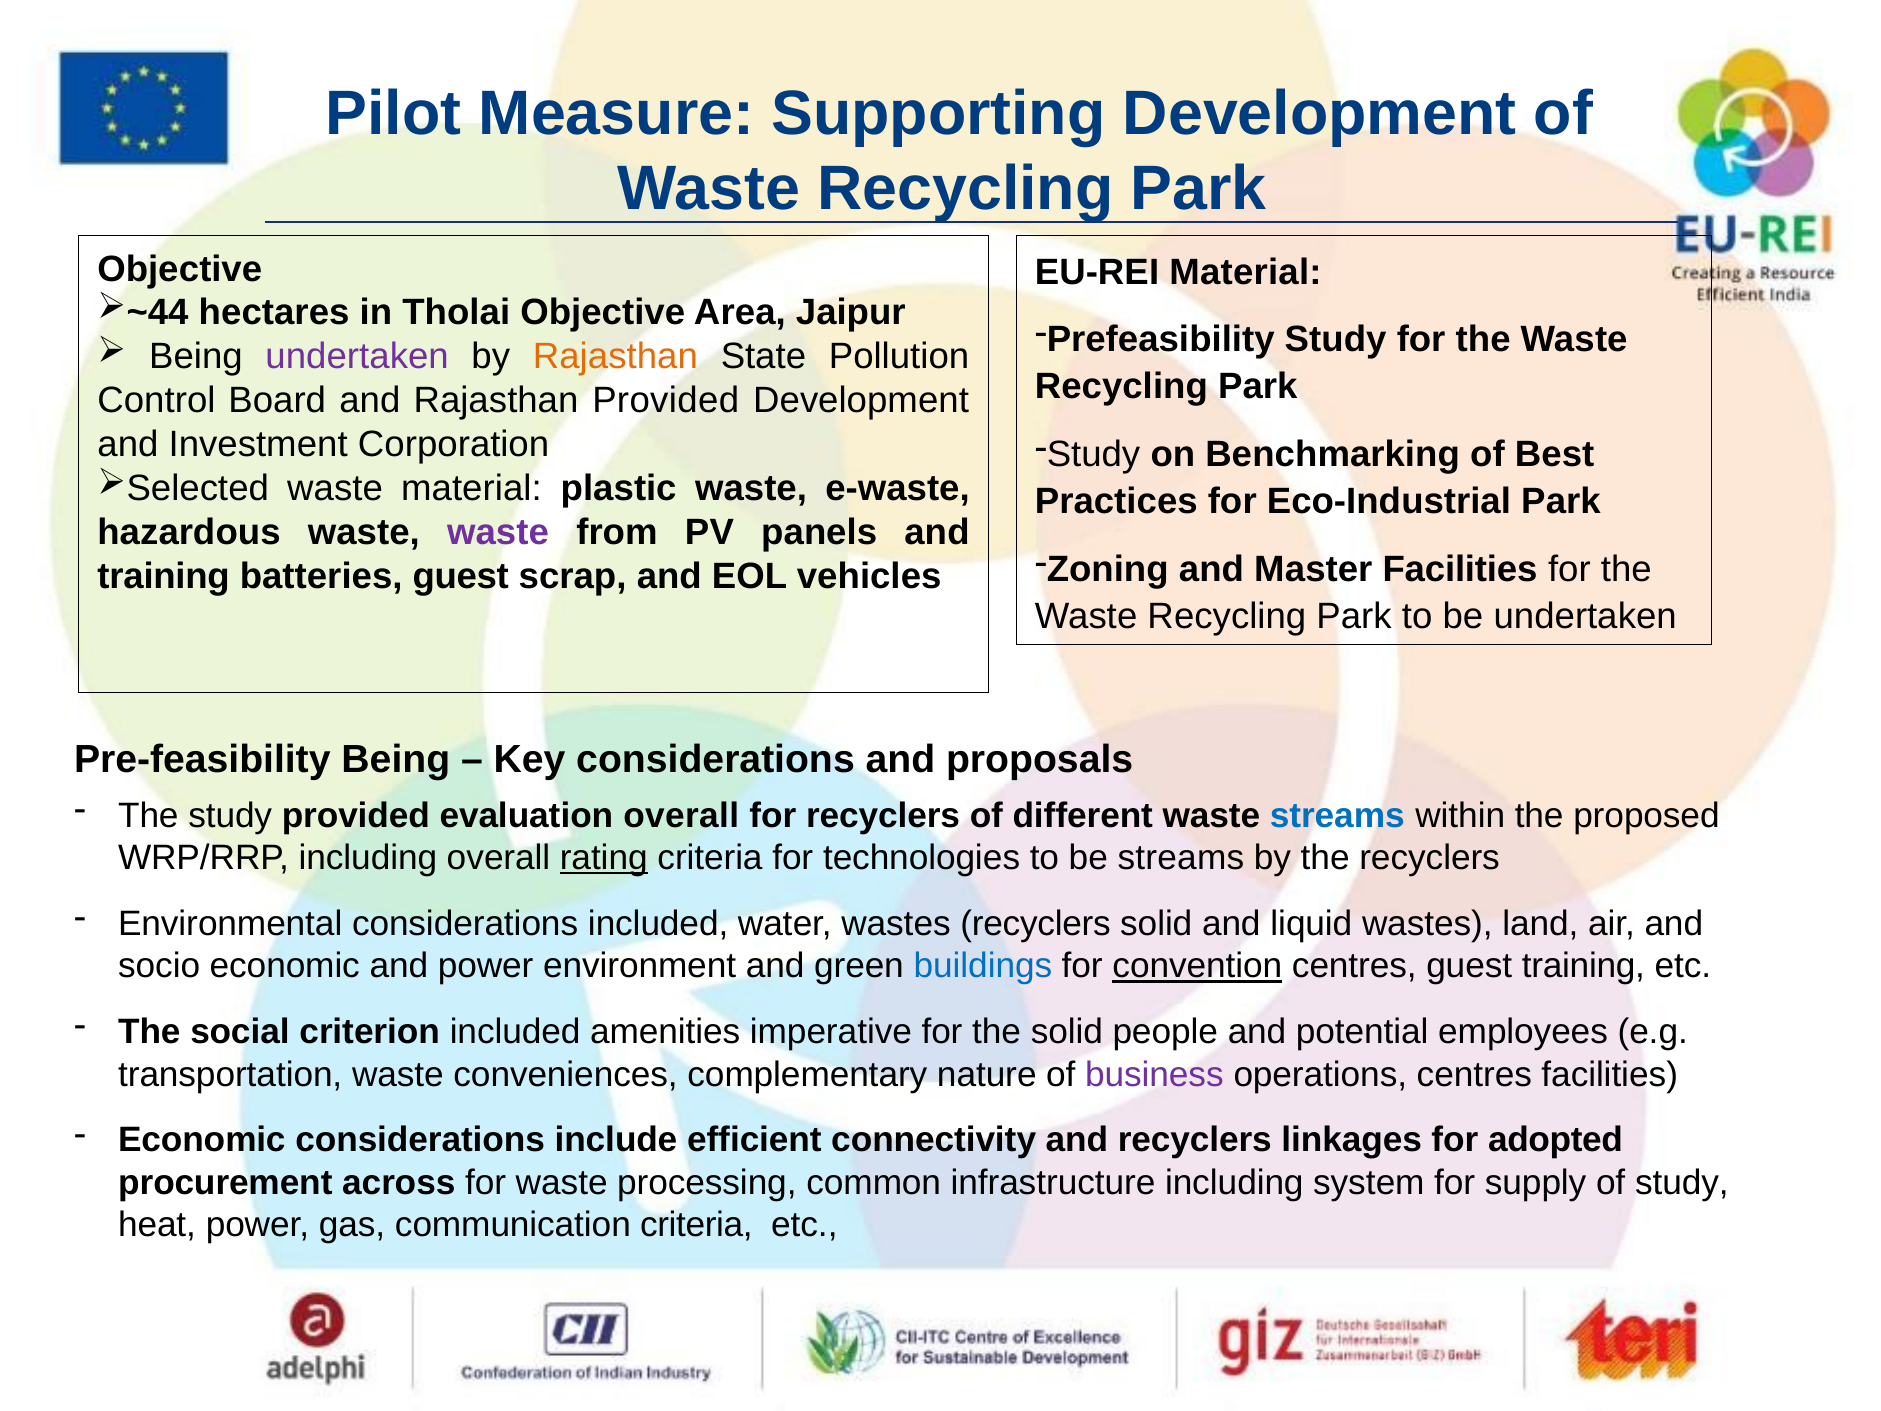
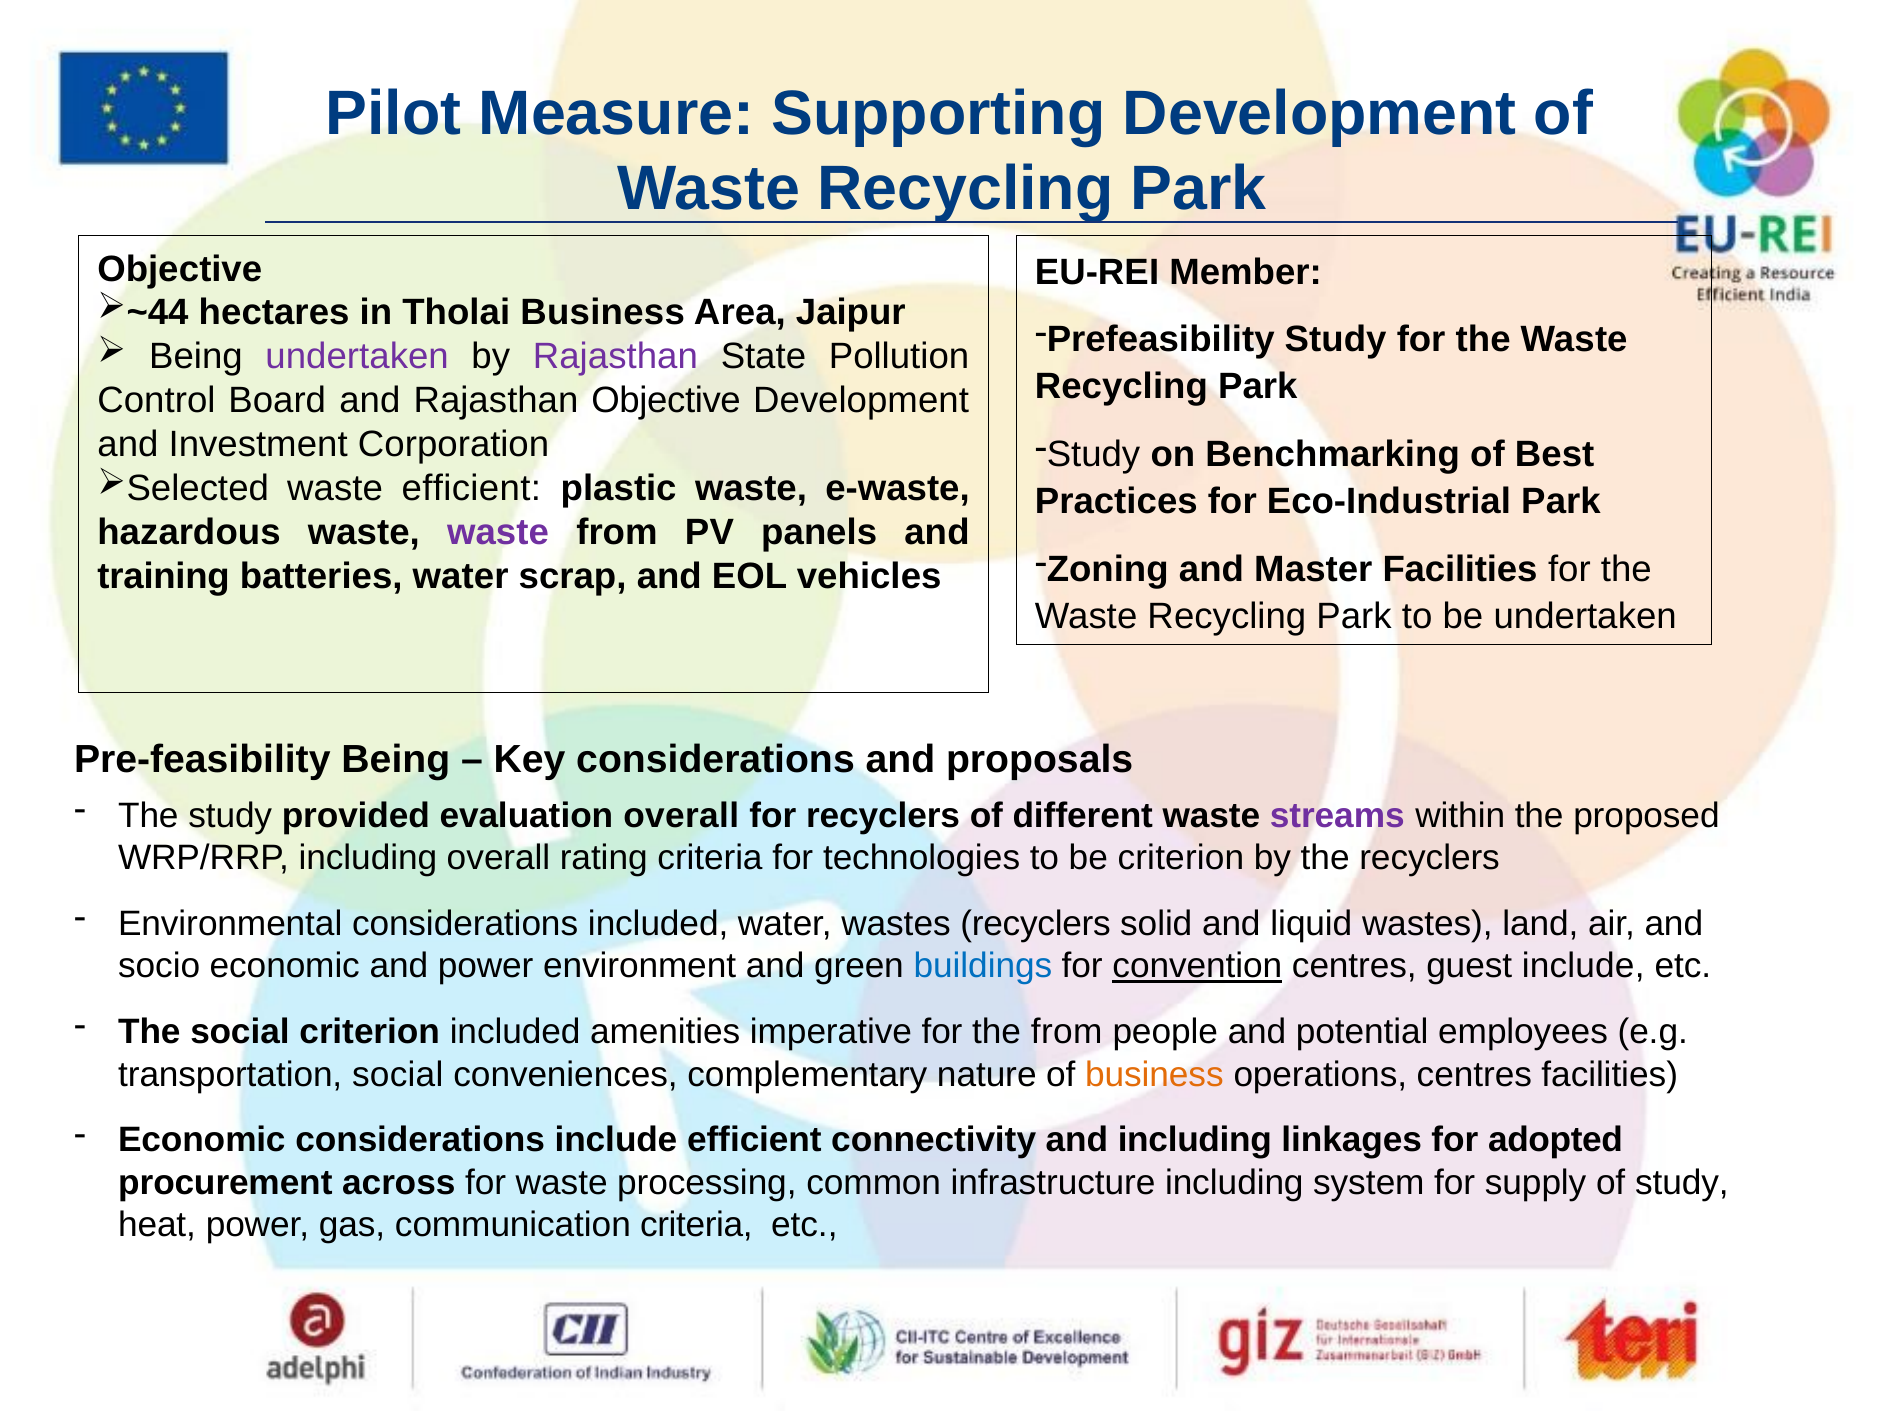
EU-REI Material: Material -> Member (1246, 272)
Tholai Objective: Objective -> Business (603, 313)
Rajasthan colour: orange -> purple (615, 357)
Rajasthan Provided: Provided -> Objective (666, 401)
waste material: material -> efficient (471, 488)
batteries guest: guest -> water (461, 576)
streams colour: blue -> purple (1337, 816)
rating underline: present -> none (604, 858)
be streams: streams -> criterion (1181, 858)
guest training: training -> include (1583, 966)
the solid: solid -> from (1067, 1032)
transportation waste: waste -> social (398, 1074)
business colour: purple -> orange (1154, 1074)
and recyclers: recyclers -> including (1195, 1140)
